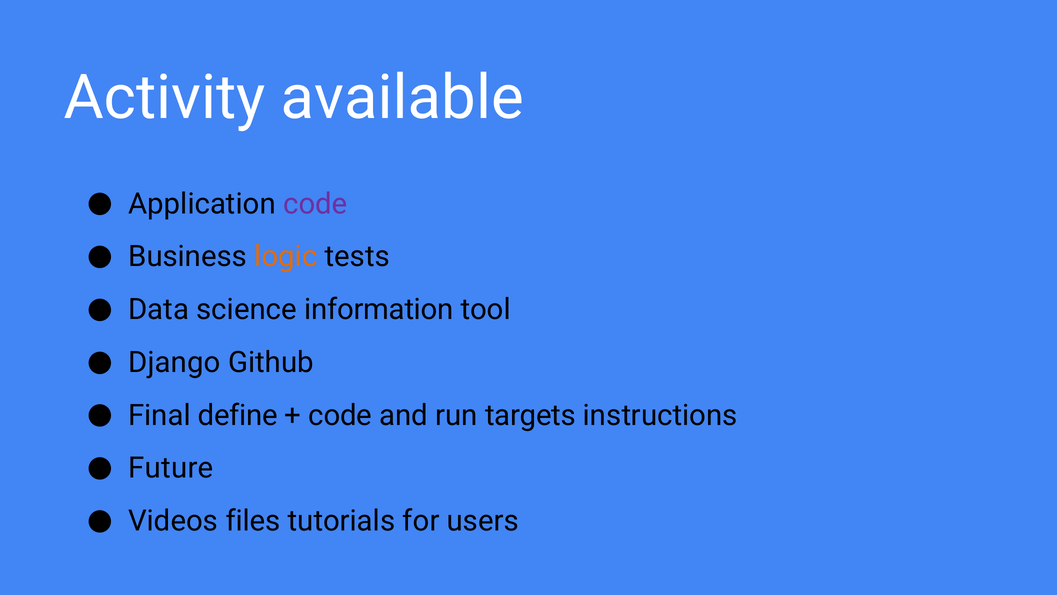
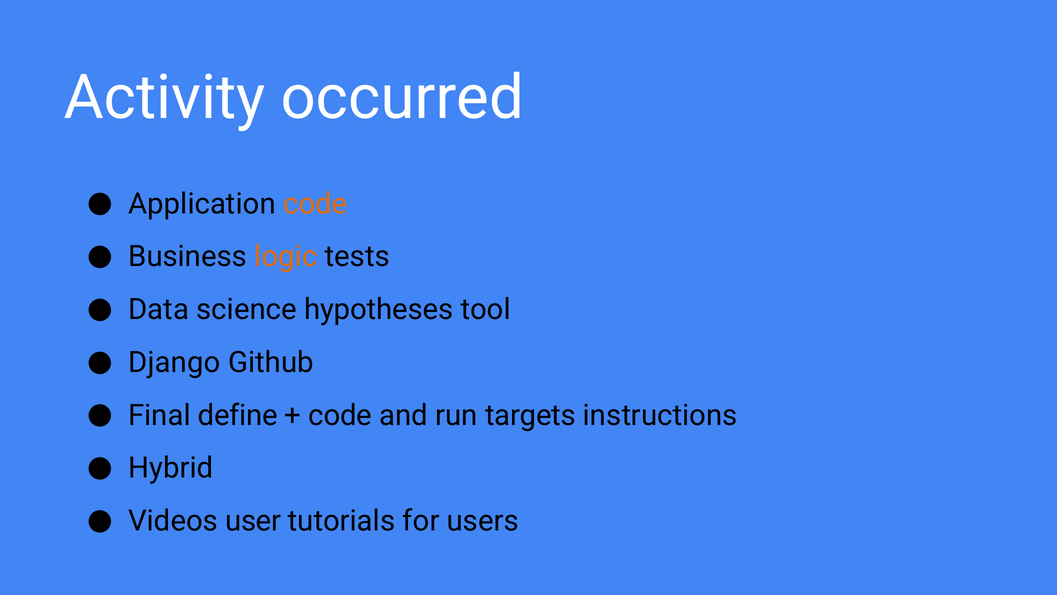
available: available -> occurred (402, 98)
code colour: purple -> orange (315, 204)
information: information -> hypotheses (379, 309)
Future: Future -> Hybrid (171, 468)
files: files -> user (253, 521)
